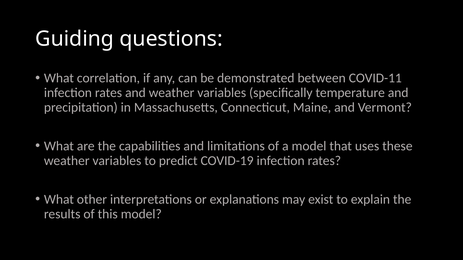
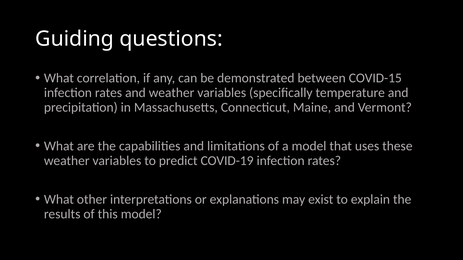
COVID-11: COVID-11 -> COVID-15 (375, 78)
